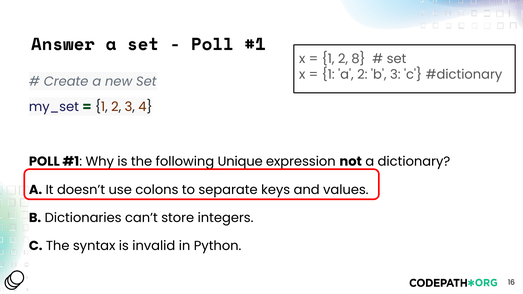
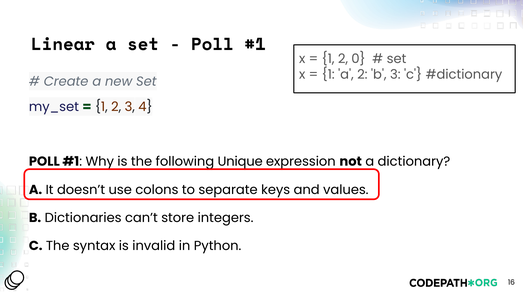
Answer: Answer -> Linear (63, 44)
8: 8 -> 0 (358, 59)
